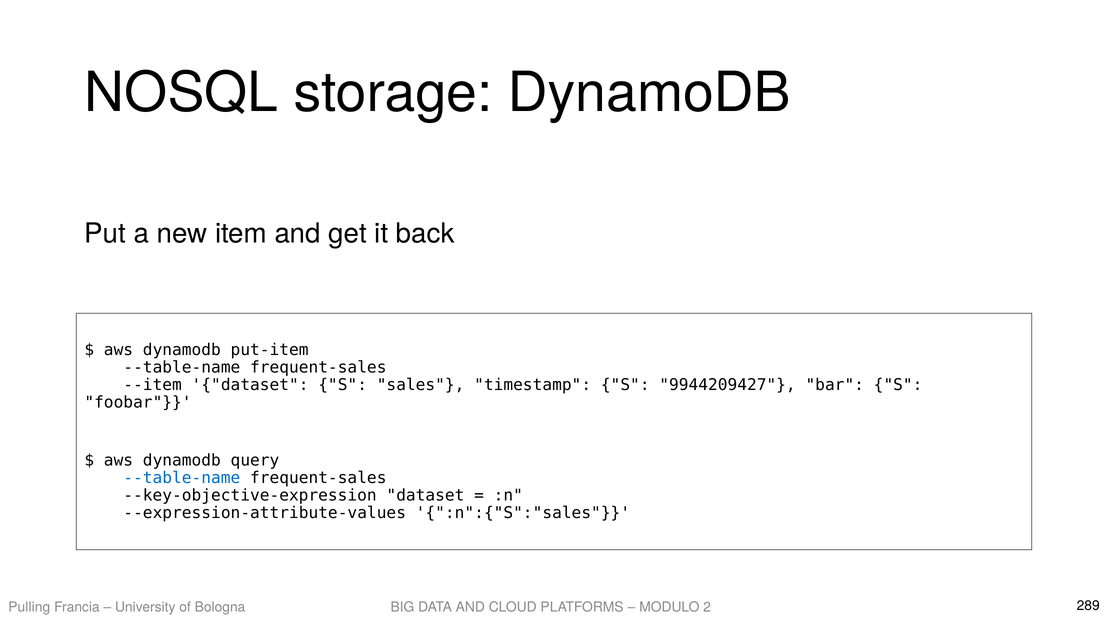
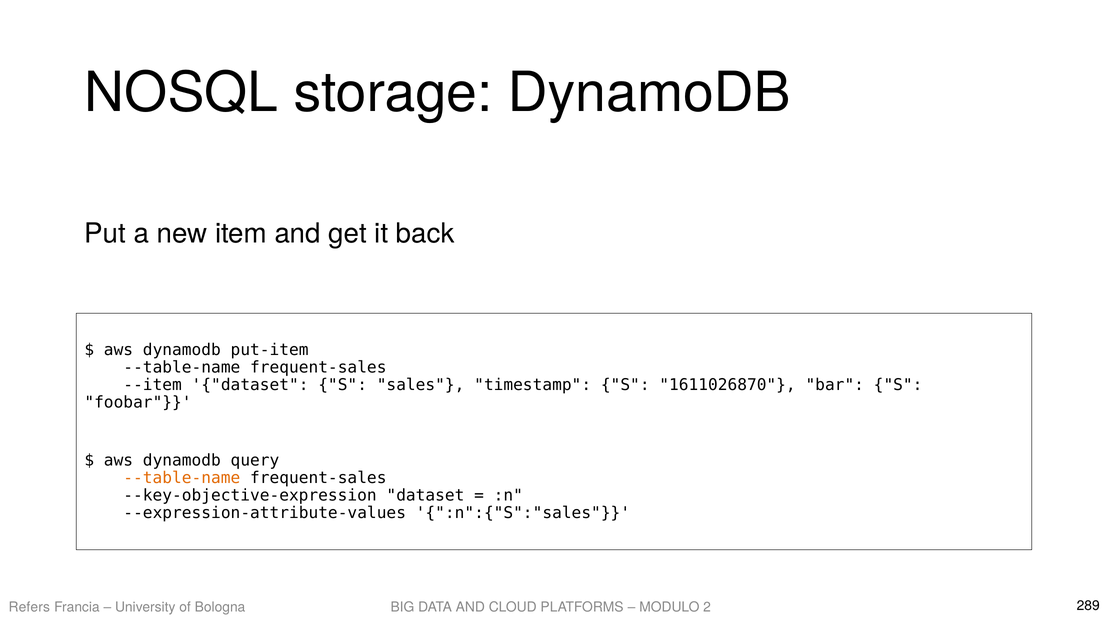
9944209427: 9944209427 -> 1611026870 (728, 385)
--table-name colour: blue -> orange (182, 478)
Pulling: Pulling -> Refers (29, 608)
